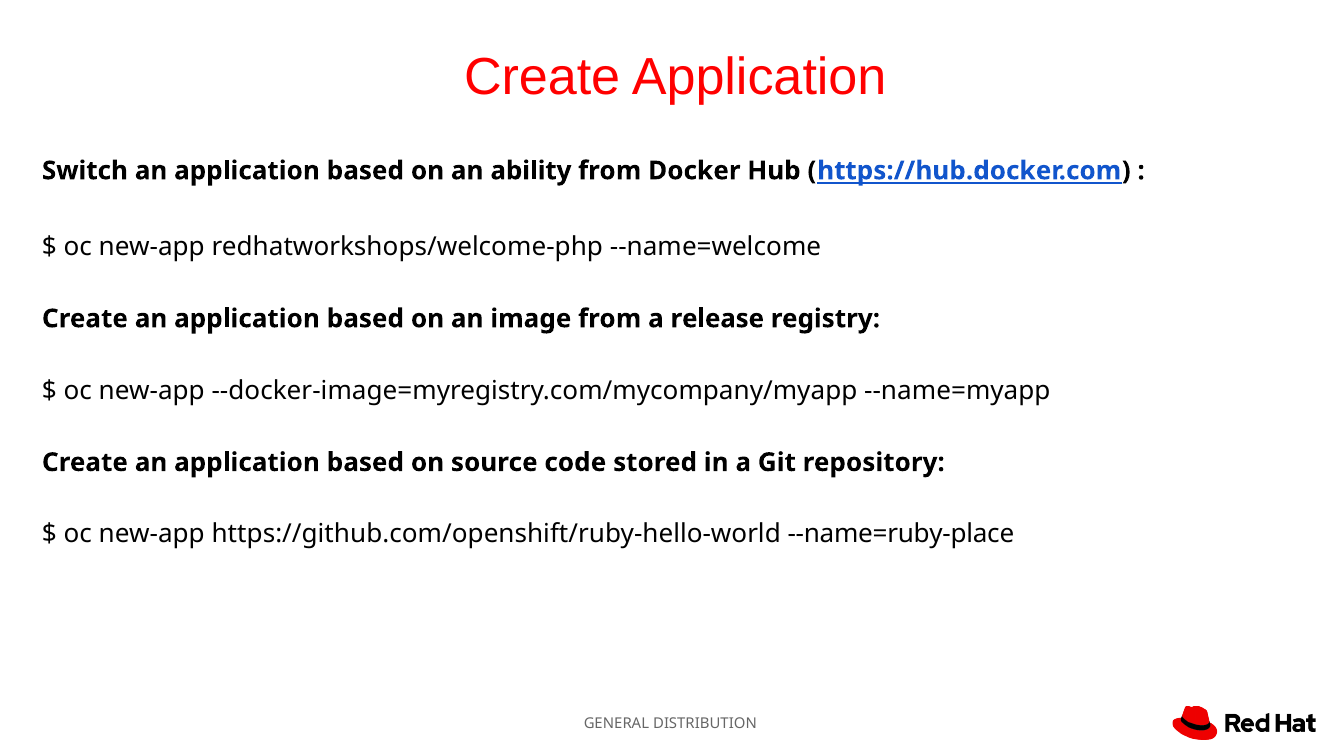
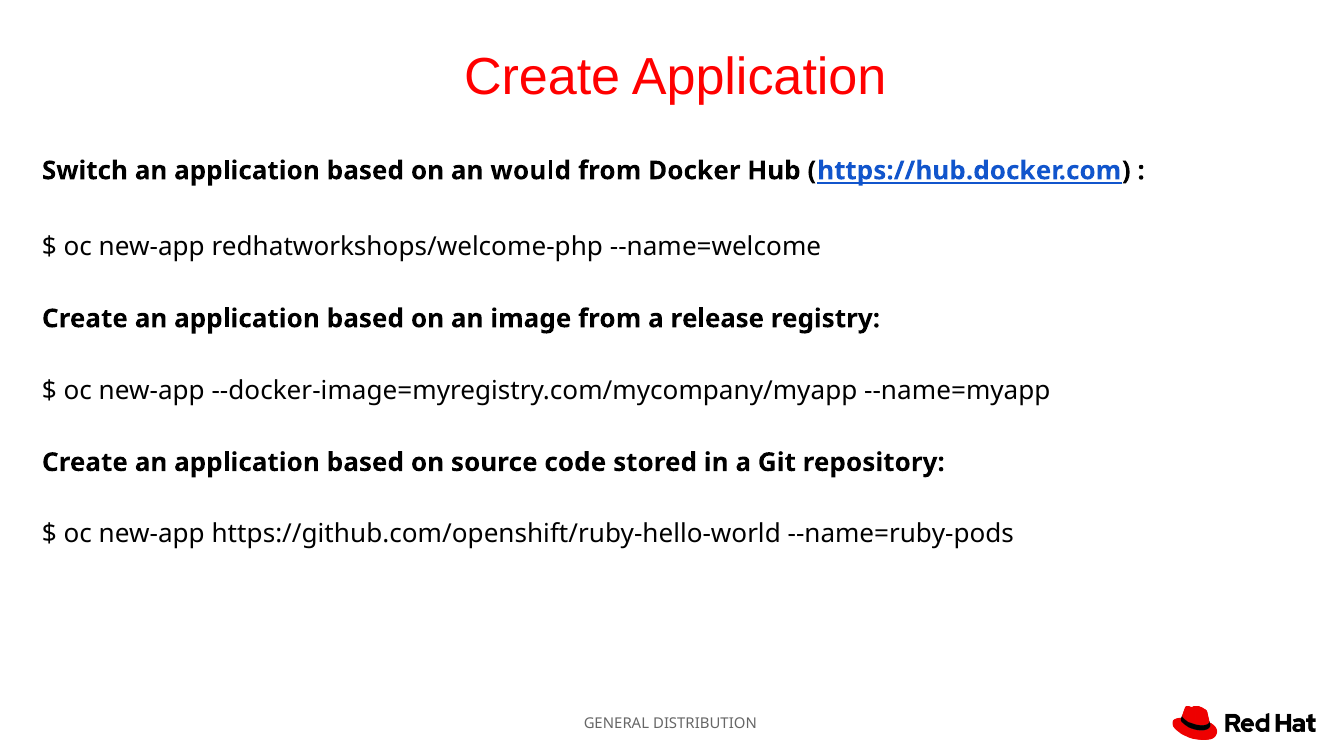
ability: ability -> would (531, 171)
--name=ruby-place: --name=ruby-place -> --name=ruby-pods (901, 535)
